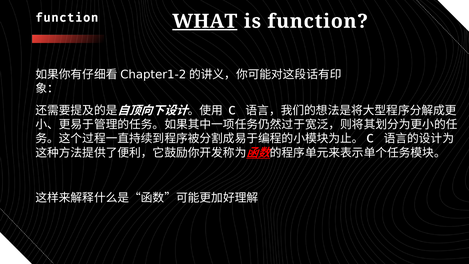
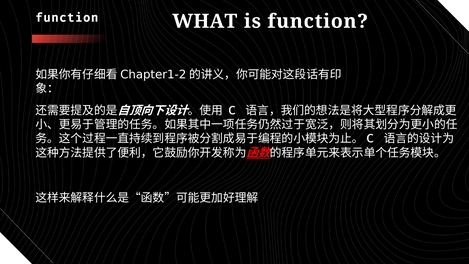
WHAT underline: present -> none (205, 21)
